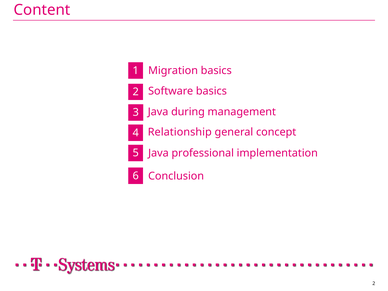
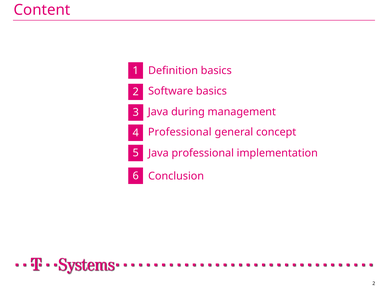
Migration: Migration -> Definition (173, 71)
Relationship: Relationship -> Professional (180, 132)
